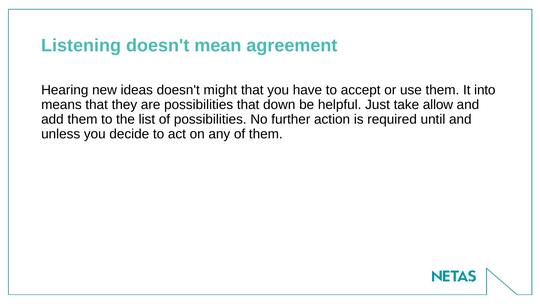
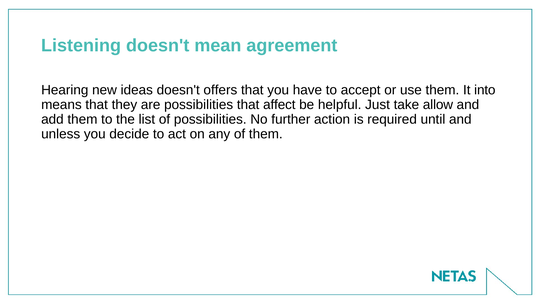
might: might -> offers (220, 90)
down: down -> affect (279, 105)
